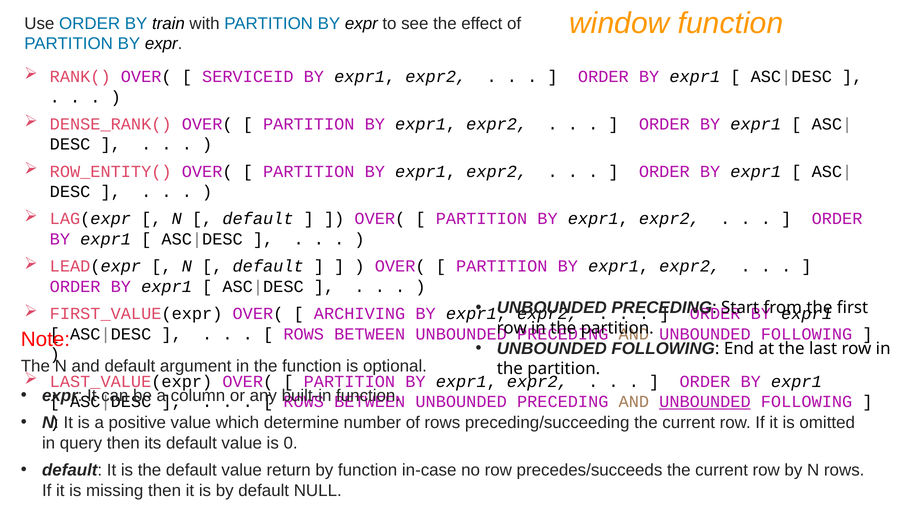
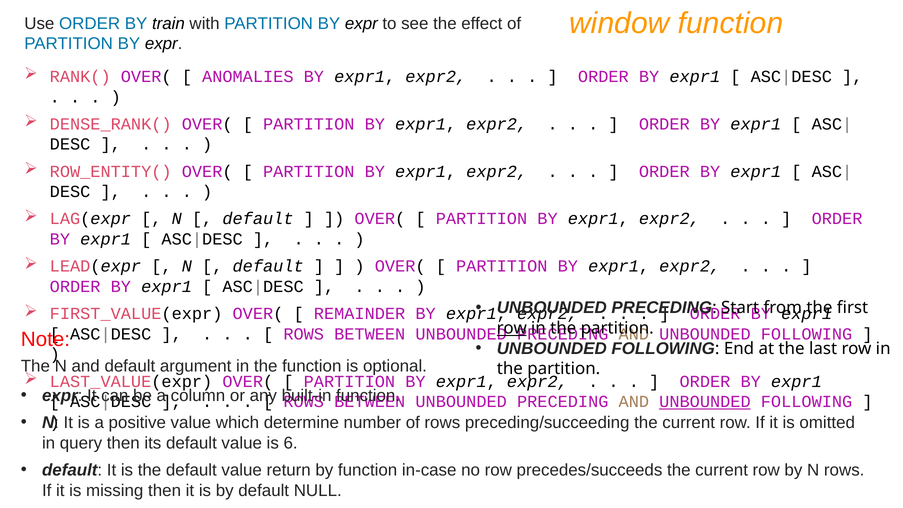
SERVICEID: SERVICEID -> ANOMALIES (248, 77)
ARCHIVING: ARCHIVING -> REMAINDER (360, 314)
row underline: none -> present (512, 328)
0: 0 -> 6 (291, 443)
